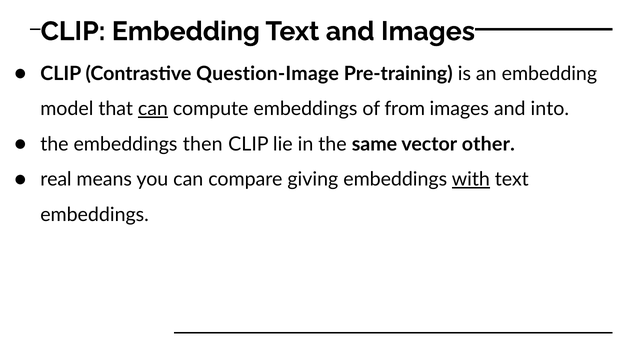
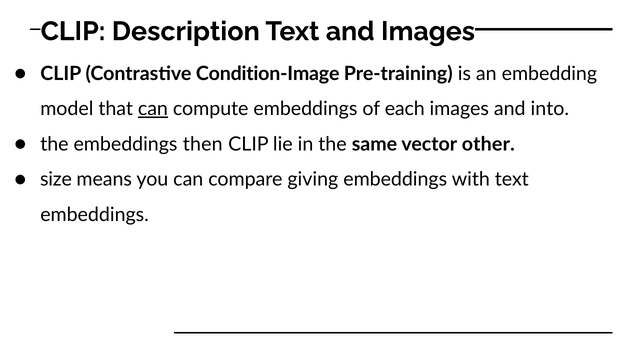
CLIP Embedding: Embedding -> Description (186, 31)
Question-Image: Question-Image -> Condition-Image (268, 74)
from: from -> each (405, 109)
real: real -> size (56, 179)
with underline: present -> none (471, 179)
